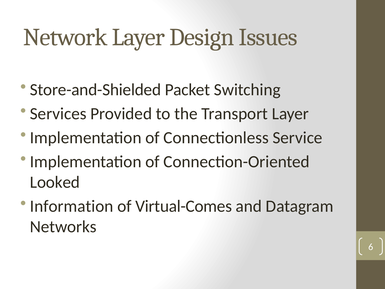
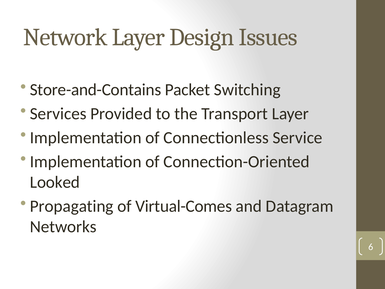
Store-and-Shielded: Store-and-Shielded -> Store-and-Contains (96, 90)
Information: Information -> Propagating (72, 206)
